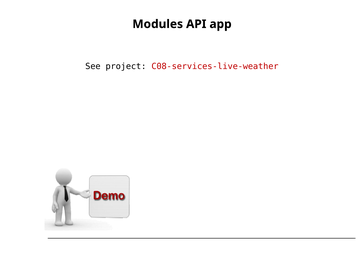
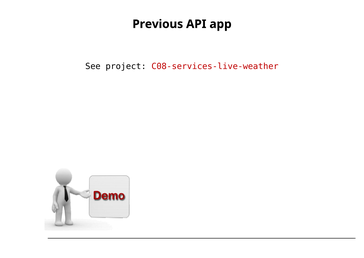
Modules: Modules -> Previous (158, 24)
